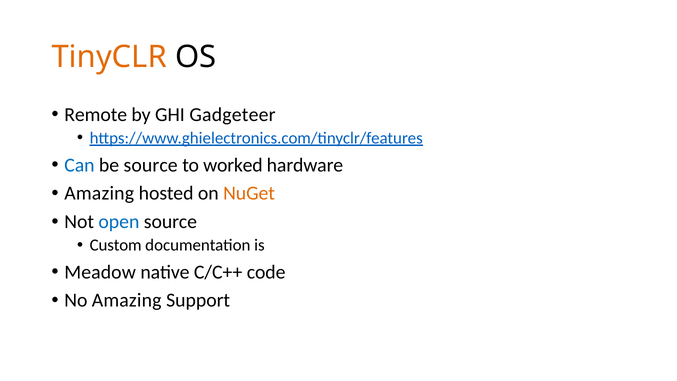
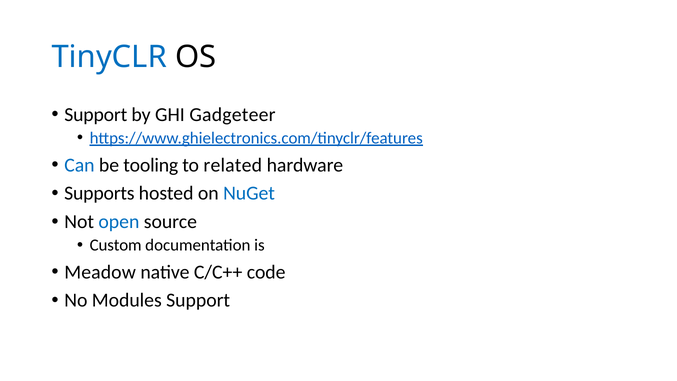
TinyCLR colour: orange -> blue (109, 57)
Remote: Remote -> Support (96, 114)
be source: source -> tooling (151, 165)
worked: worked -> related (233, 165)
Amazing: Amazing -> Supports (99, 193)
NuGet colour: orange -> blue (249, 193)
No Amazing: Amazing -> Modules (127, 300)
